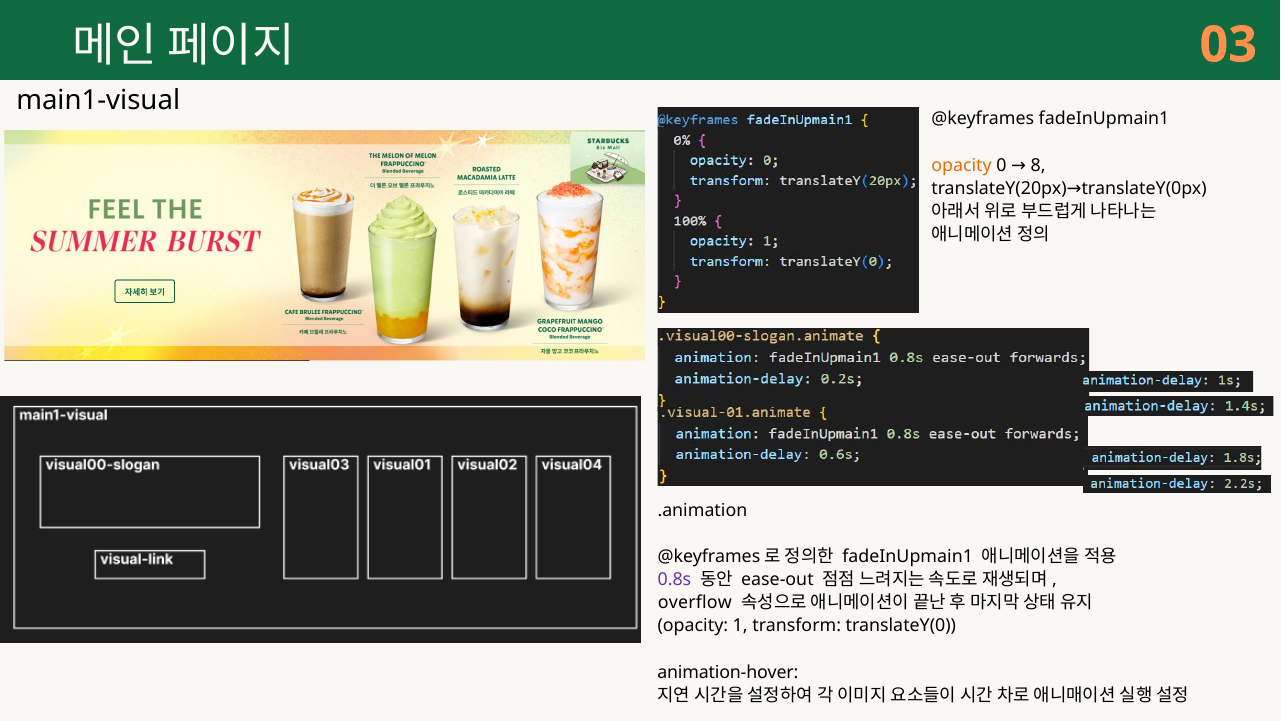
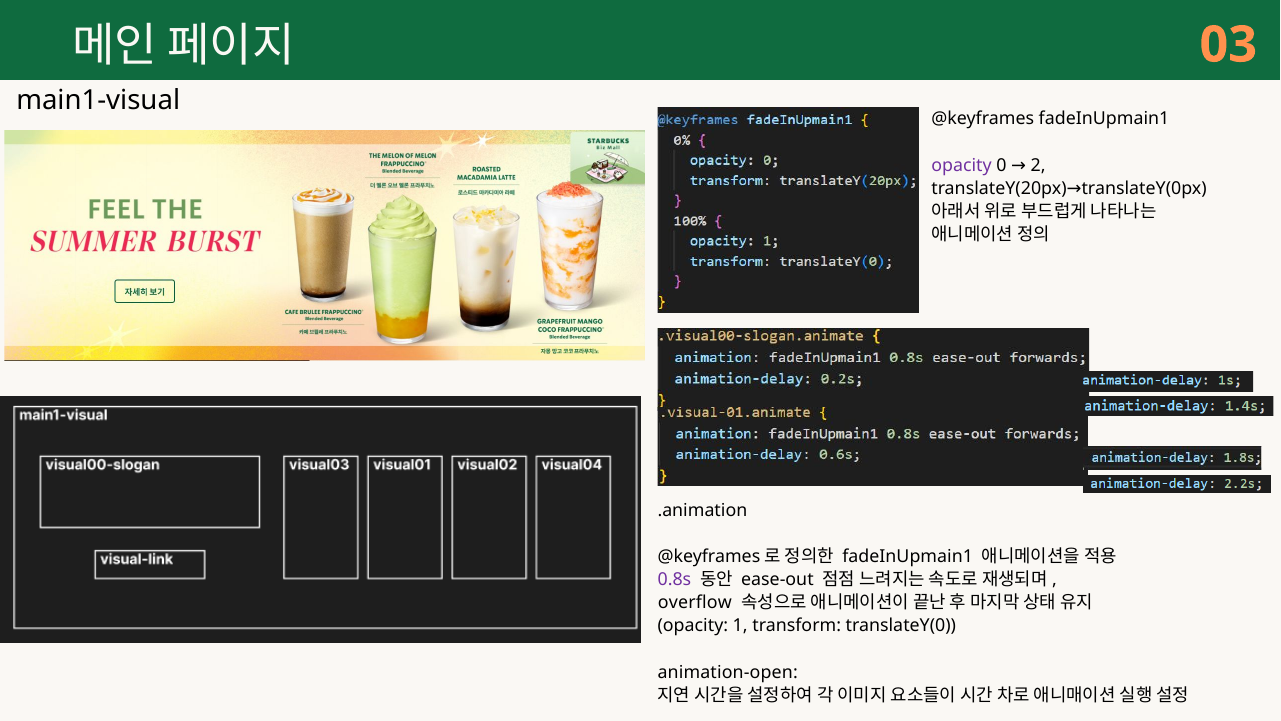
opacity colour: orange -> purple (962, 165)
8: 8 -> 2 (1038, 165)
animation-hover: animation-hover -> animation-open (728, 672)
